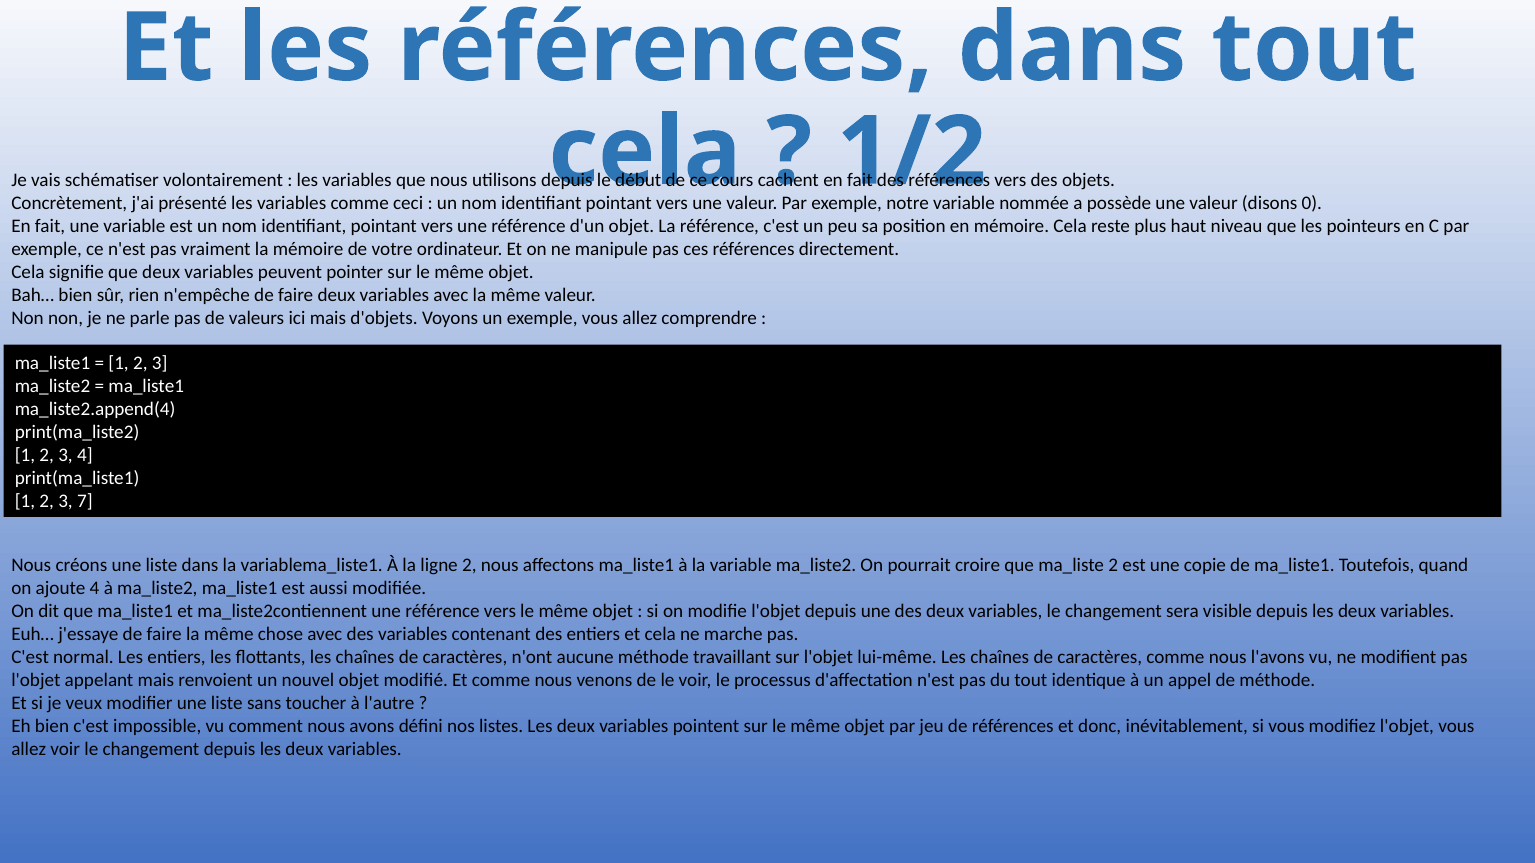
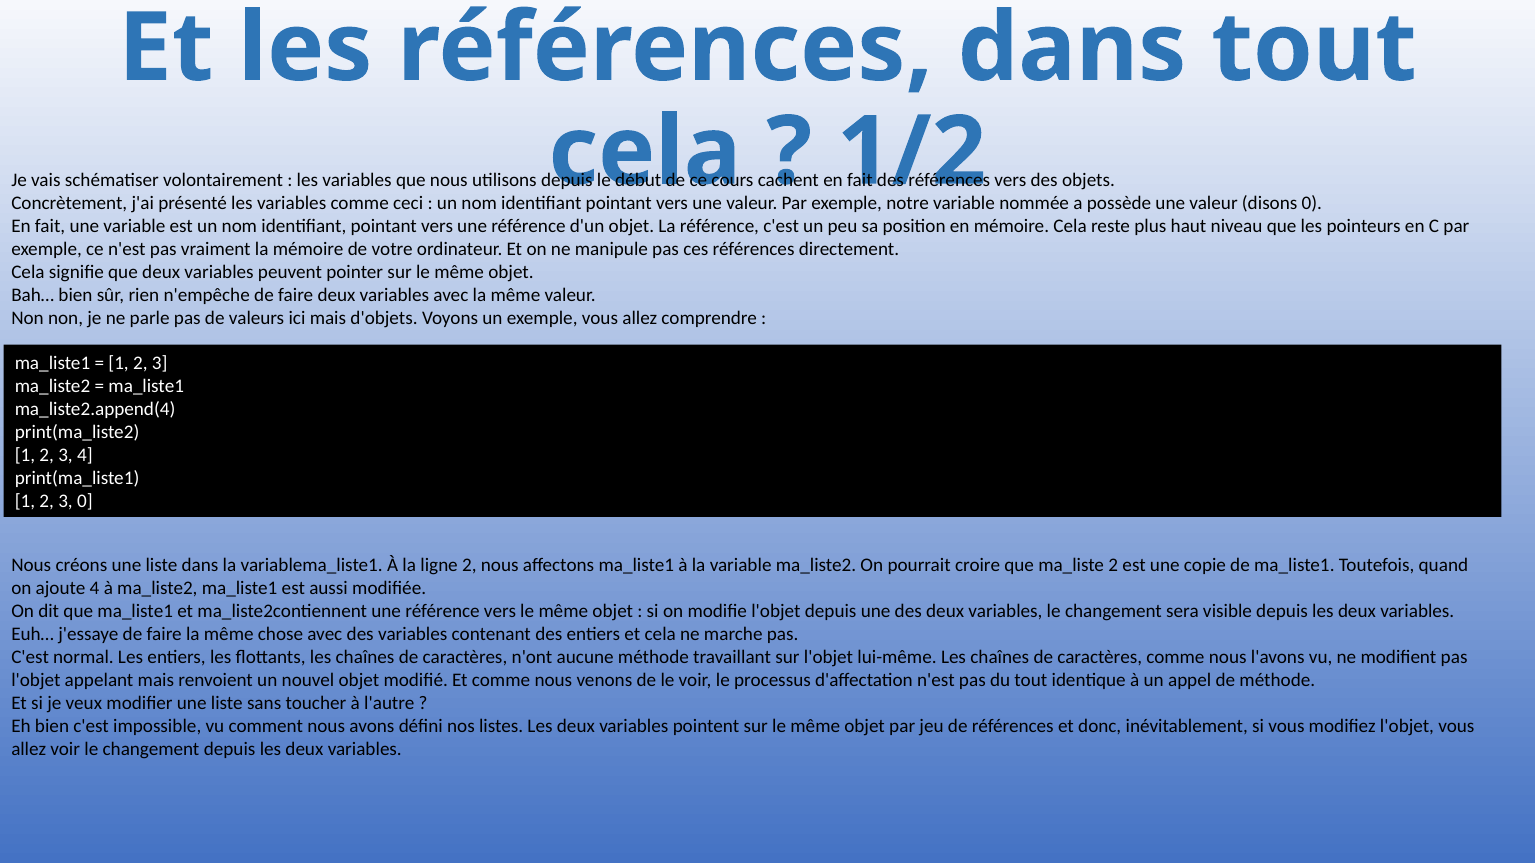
3 7: 7 -> 0 (85, 501)
